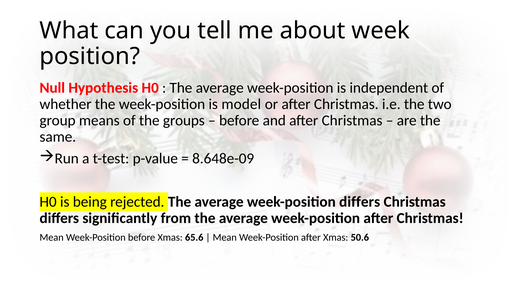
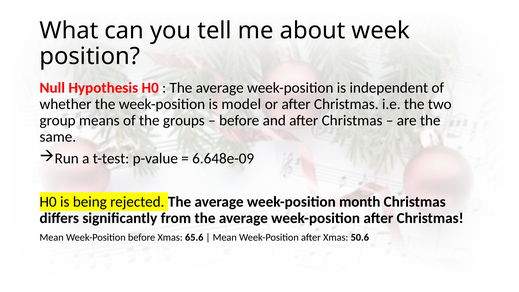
8.648e-09: 8.648e-09 -> 6.648e-09 (223, 158)
week-position differs: differs -> month (360, 202)
